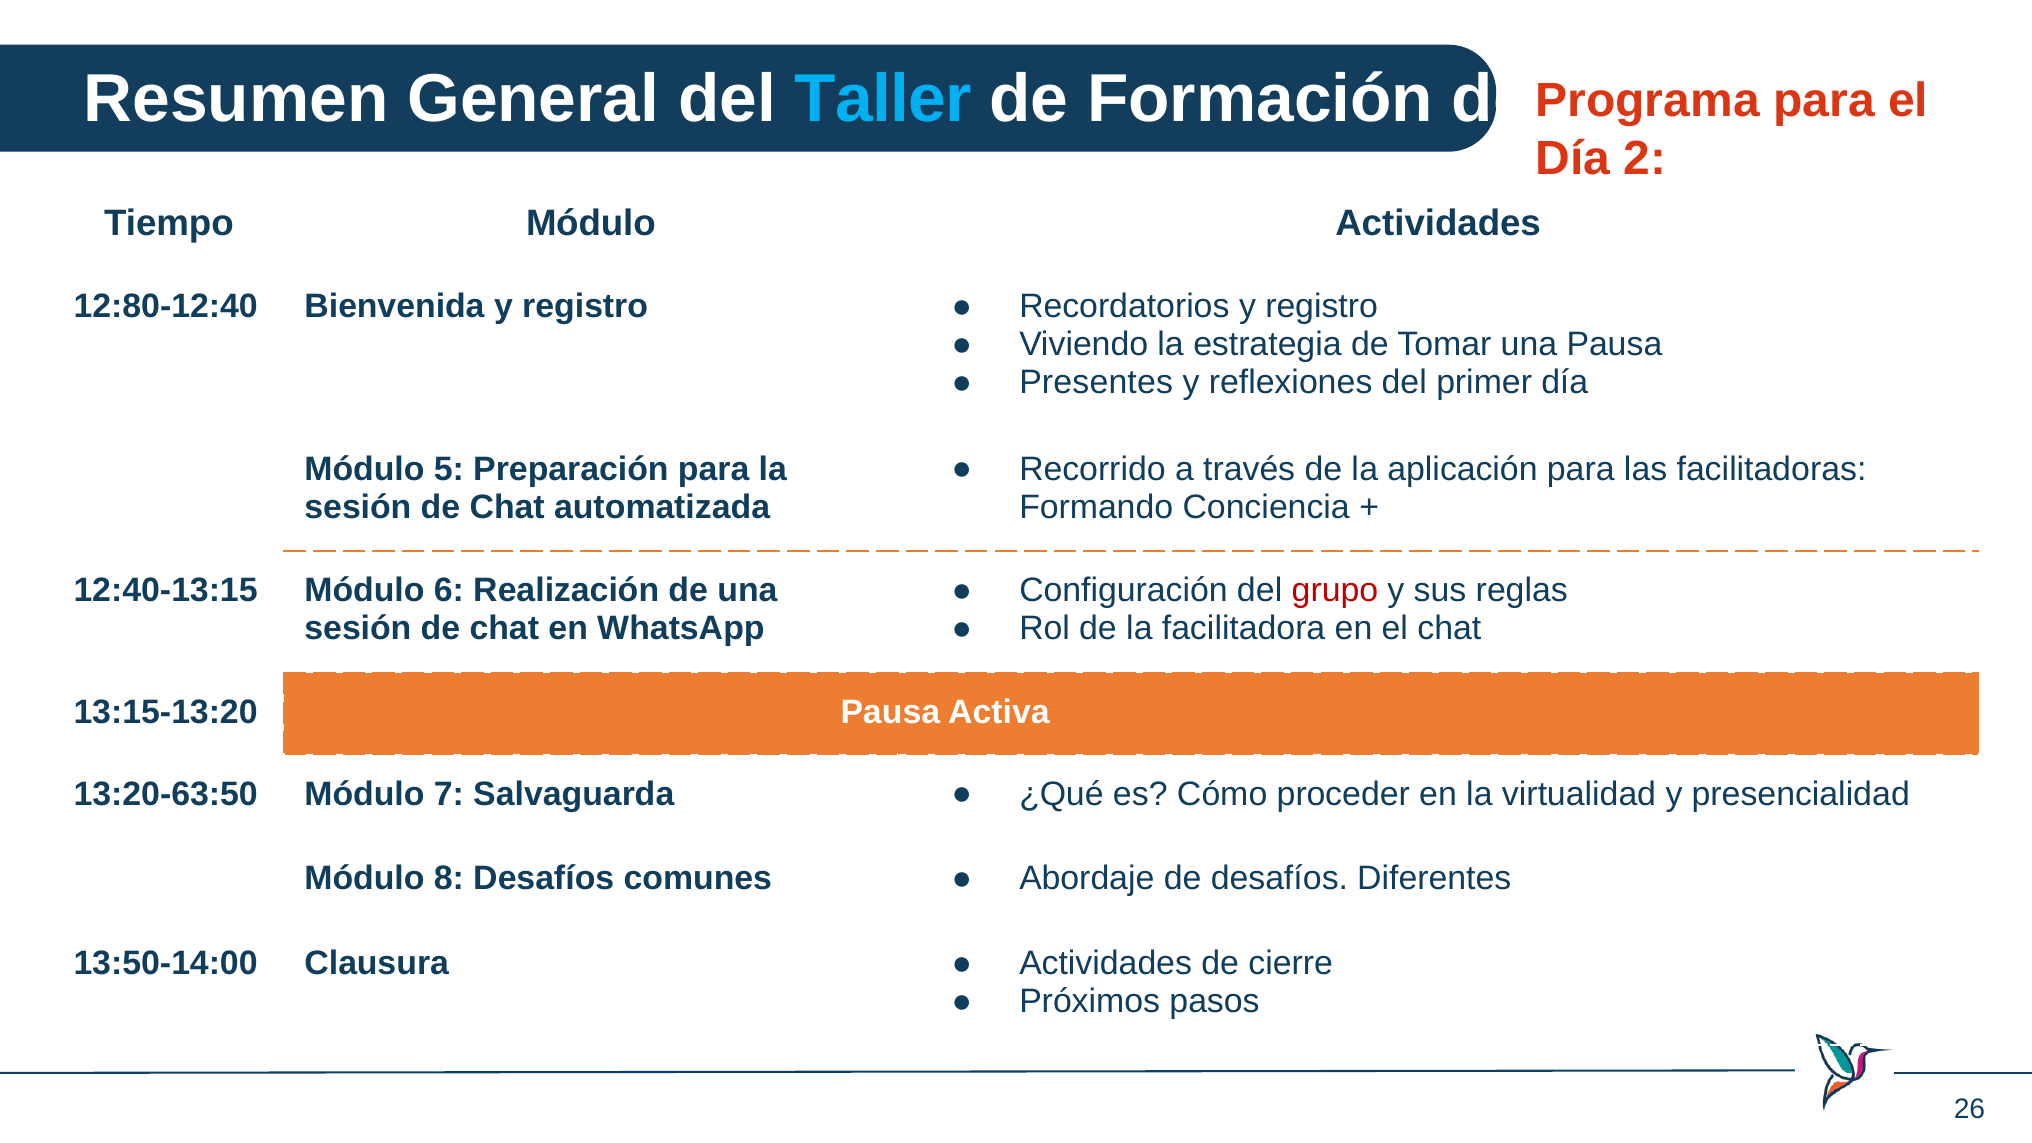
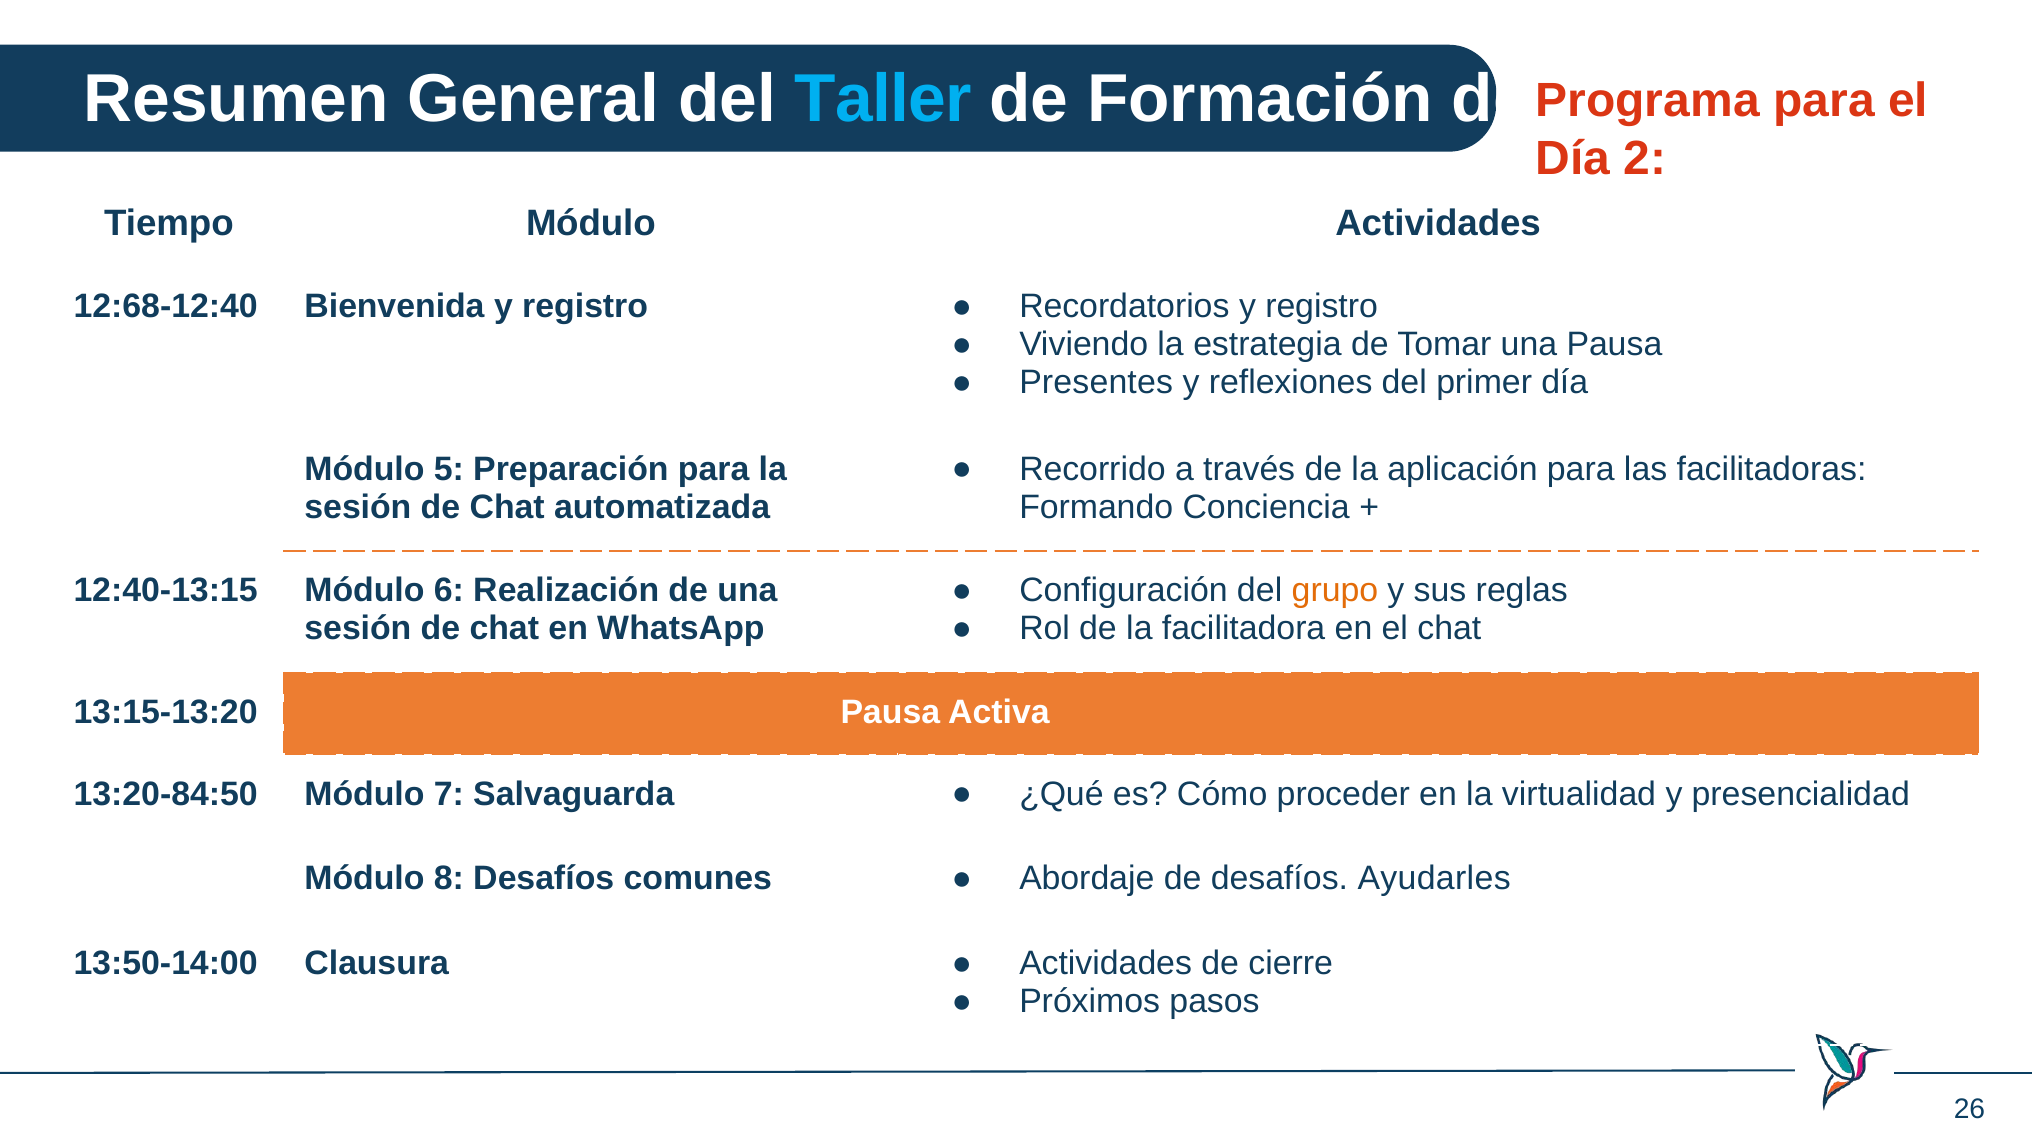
12:80-12:40: 12:80-12:40 -> 12:68-12:40 (166, 307)
grupo colour: red -> orange (1335, 591)
13:20-63:50: 13:20-63:50 -> 13:20-84:50 (166, 794)
Diferentes: Diferentes -> Ayudarles (1434, 879)
